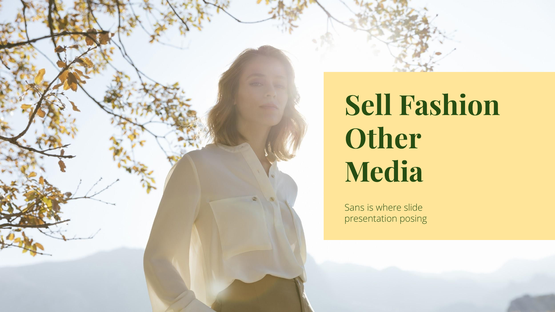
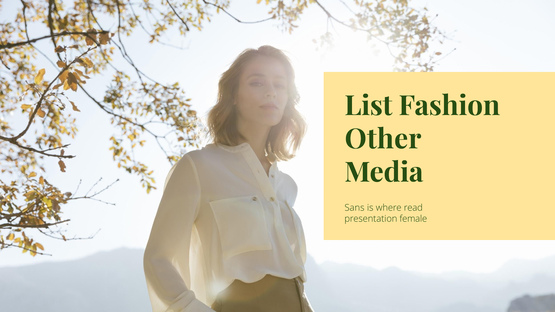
Sell: Sell -> List (368, 106)
slide: slide -> read (413, 208)
posing: posing -> female (413, 219)
